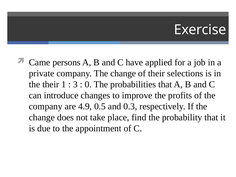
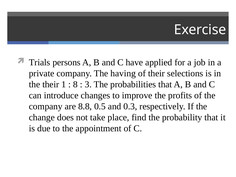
Came: Came -> Trials (40, 62)
company The change: change -> having (123, 73)
3: 3 -> 8 (75, 84)
0: 0 -> 3 (88, 84)
4.9: 4.9 -> 8.8 (85, 106)
